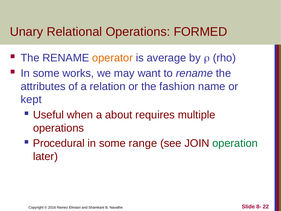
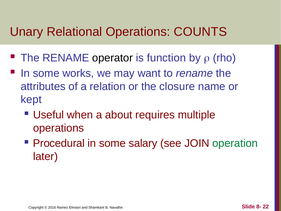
FORMED: FORMED -> COUNTS (200, 32)
operator colour: orange -> black (113, 58)
average: average -> function (166, 58)
fashion: fashion -> closure (177, 86)
range: range -> salary (143, 143)
